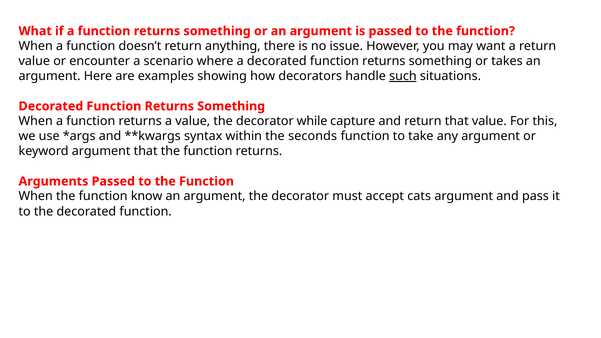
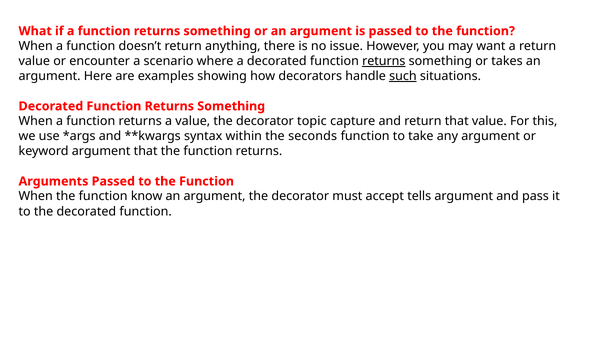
returns underline: none -> present (384, 61)
while: while -> topic (312, 121)
cats: cats -> tells (419, 196)
